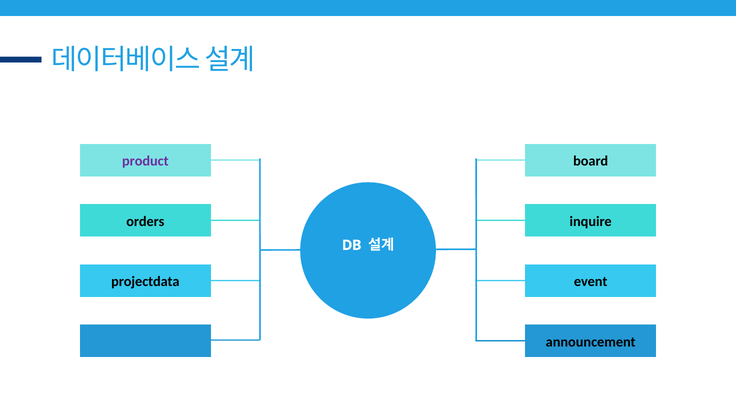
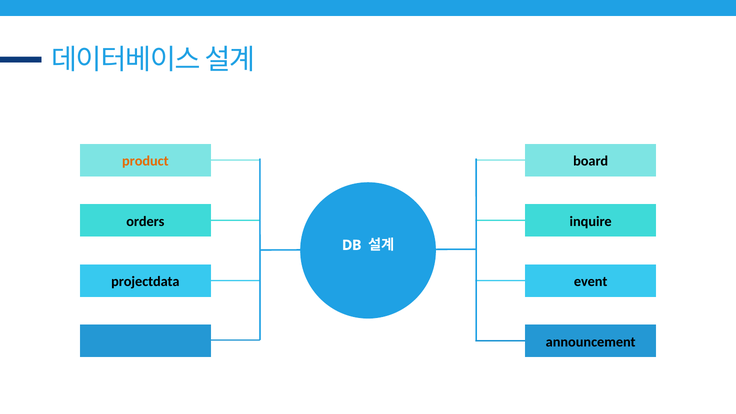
product colour: purple -> orange (145, 161)
